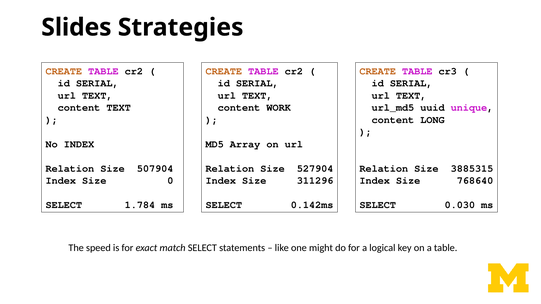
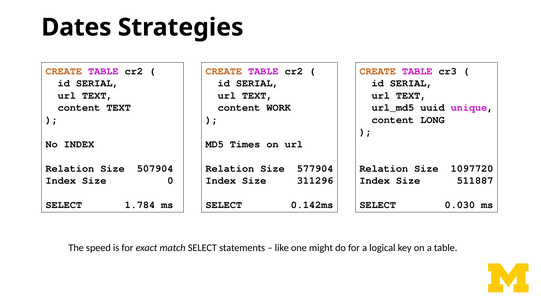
Slides: Slides -> Dates (76, 27)
Array: Array -> Times (245, 144)
527904: 527904 -> 577904 (315, 169)
3885315: 3885315 -> 1097720 (472, 169)
768640: 768640 -> 511887 (475, 181)
